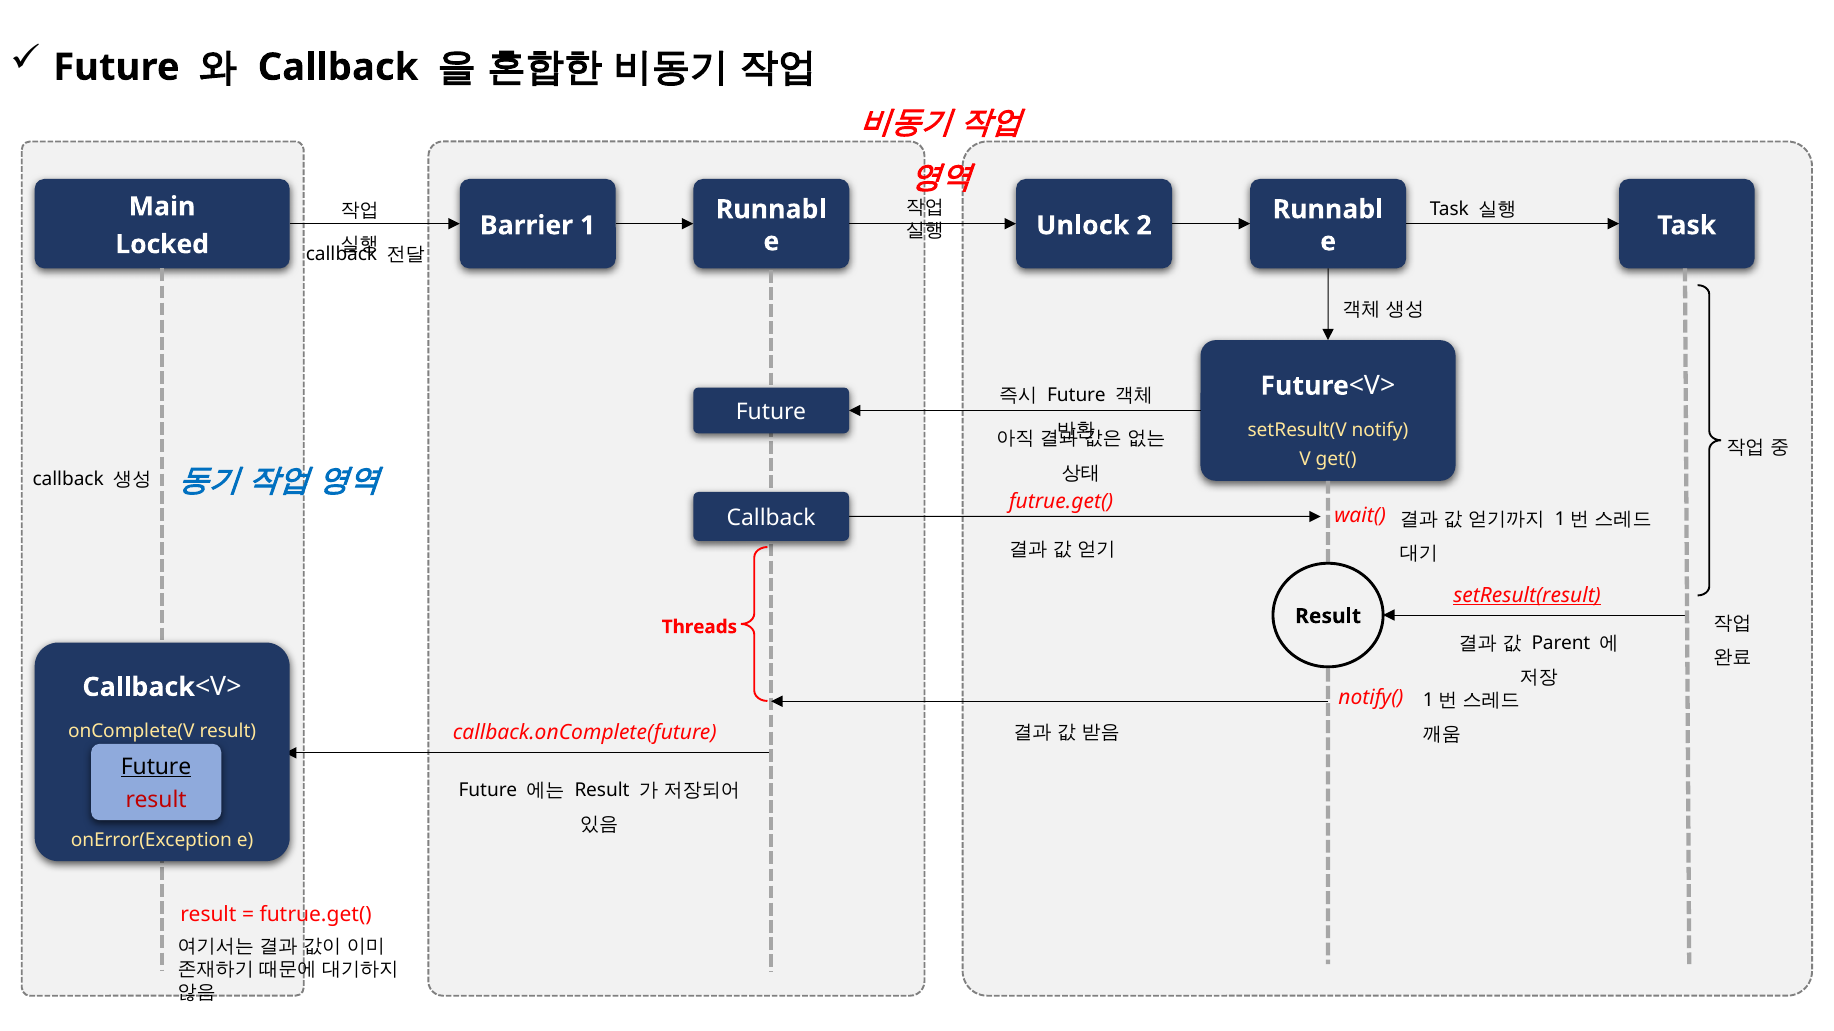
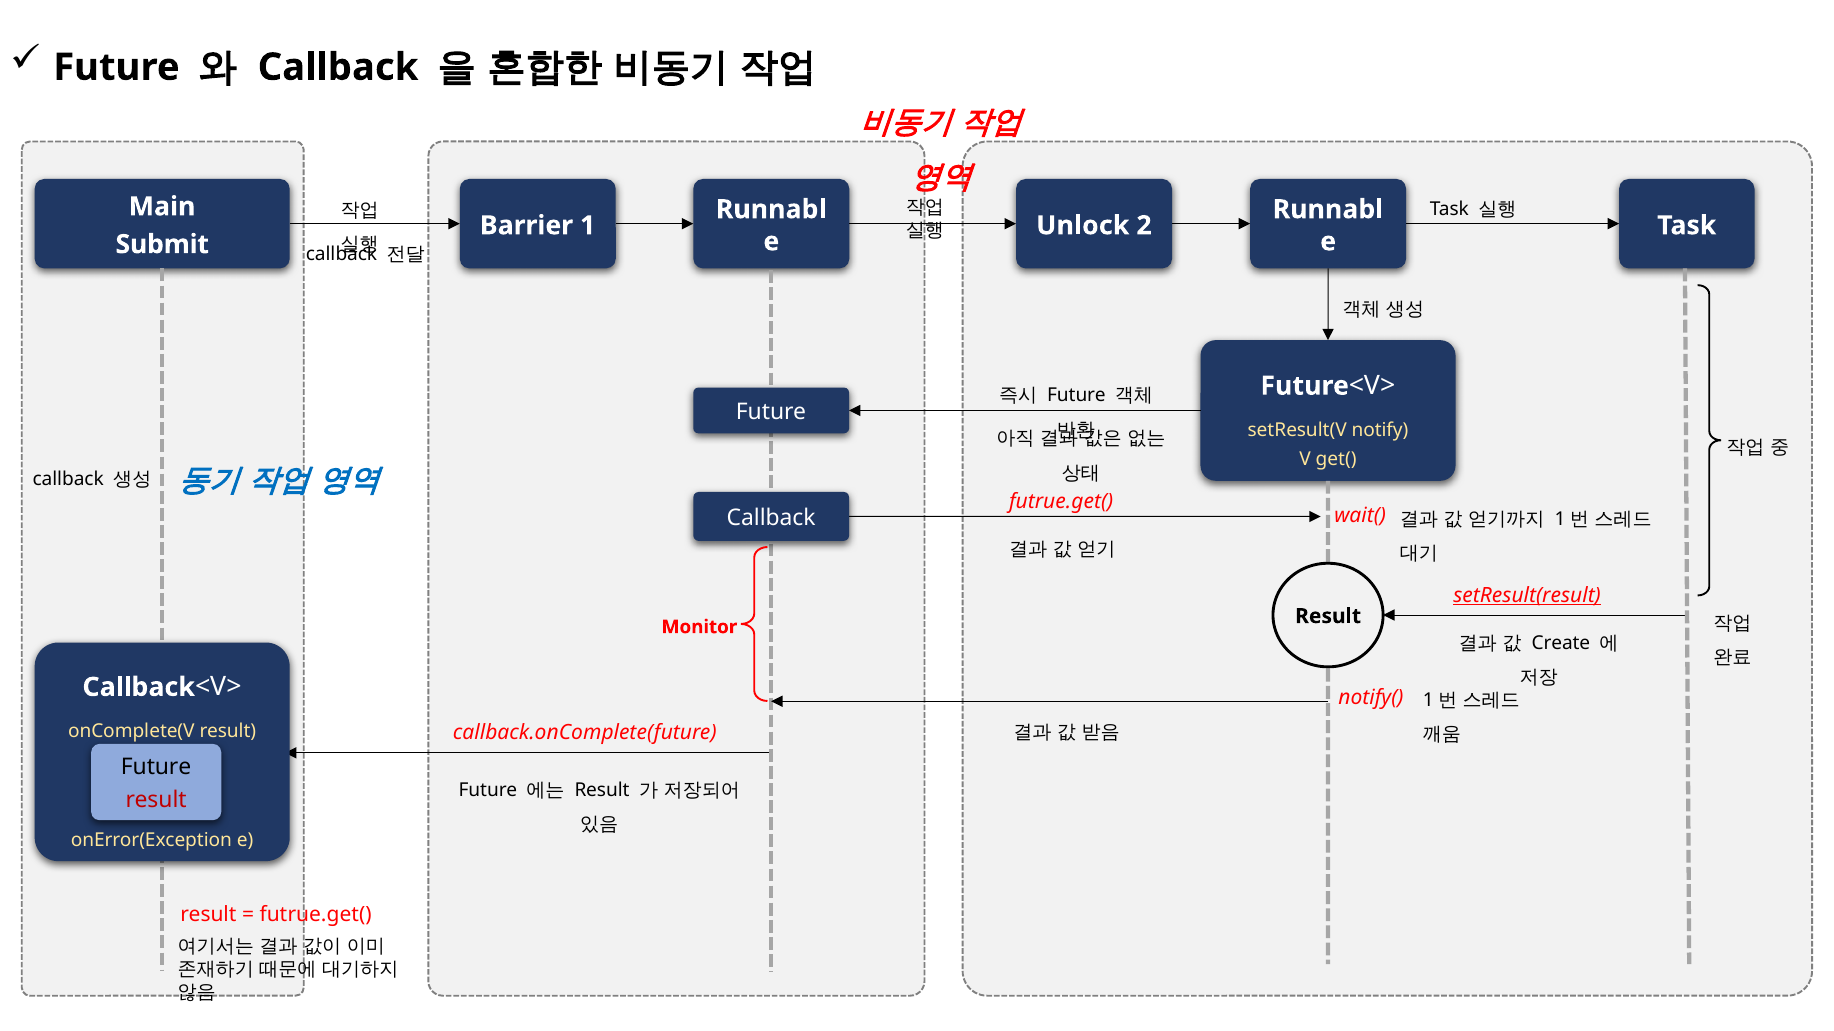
Locked: Locked -> Submit (162, 245)
Threads: Threads -> Monitor (699, 627)
Parent: Parent -> Create (1561, 643)
Future underline: present -> none (156, 767)
